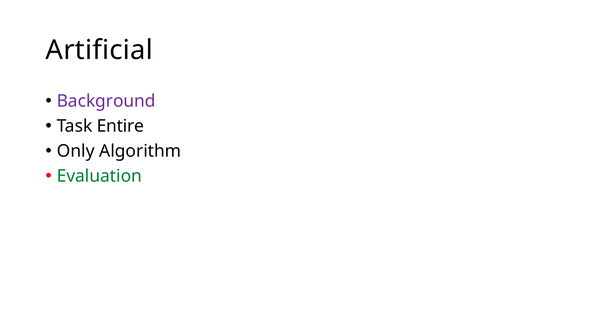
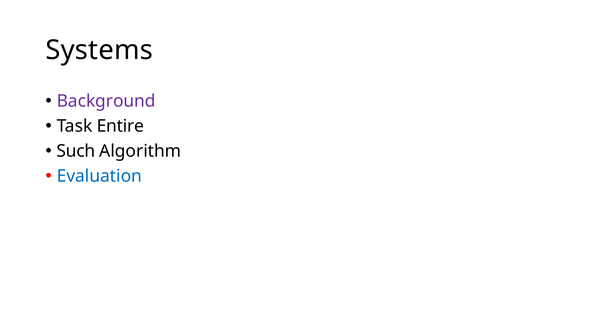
Artificial: Artificial -> Systems (99, 50)
Only: Only -> Such (76, 151)
Evaluation colour: green -> blue (99, 176)
